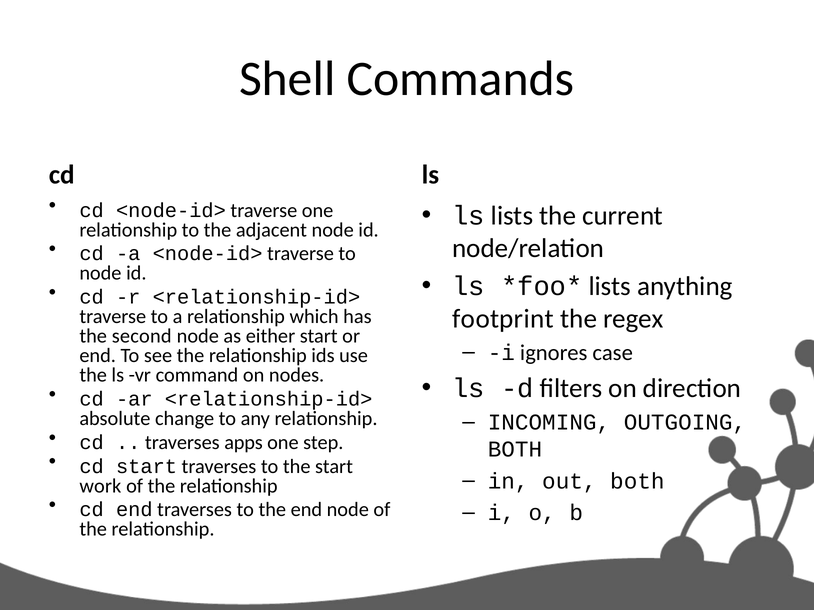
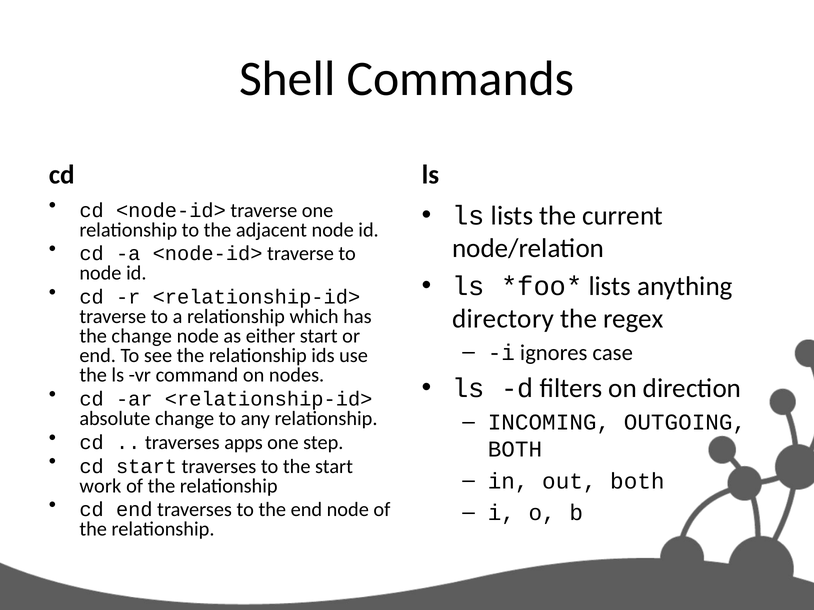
footprint: footprint -> directory (503, 319)
the second: second -> change (142, 336)
